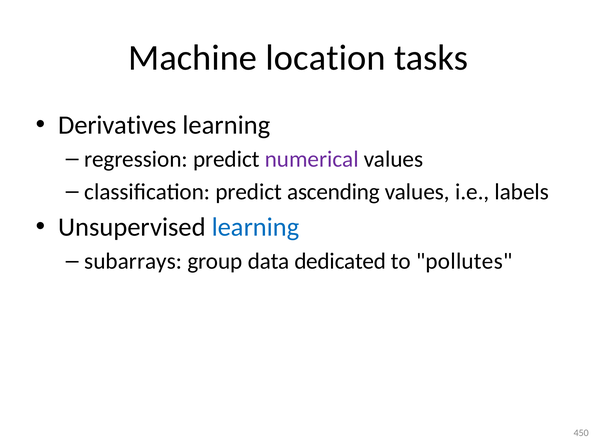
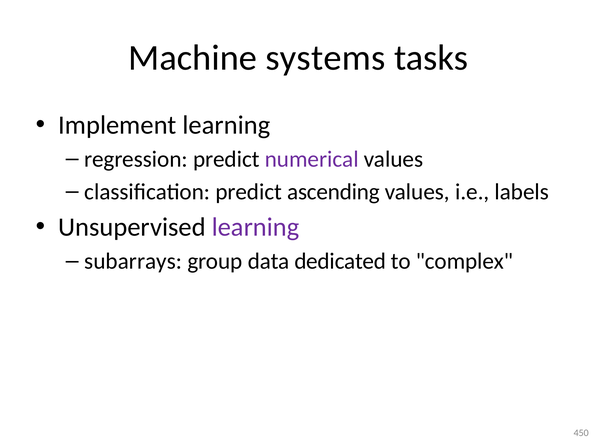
location: location -> systems (325, 58)
Derivatives: Derivatives -> Implement (117, 125)
learning colour: blue -> purple (256, 227)
pollutes: pollutes -> complex (464, 262)
